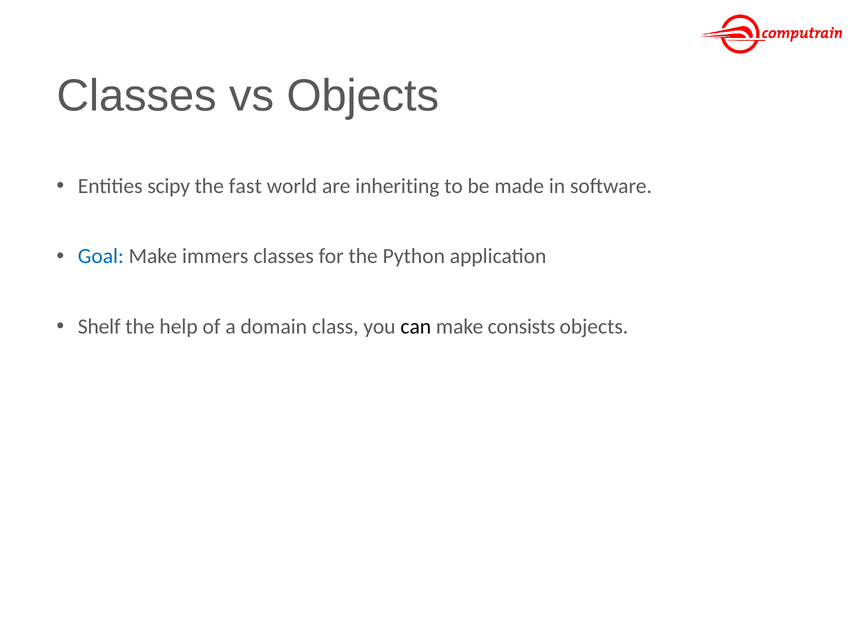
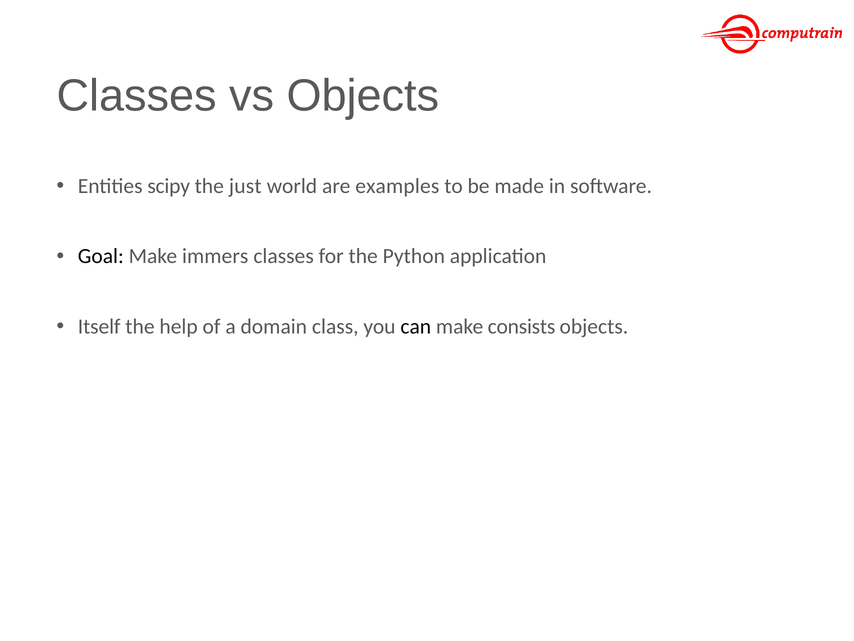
fast: fast -> just (245, 186)
inheriting: inheriting -> examples (397, 186)
Goal colour: blue -> black (101, 256)
Shelf: Shelf -> Itself (99, 326)
